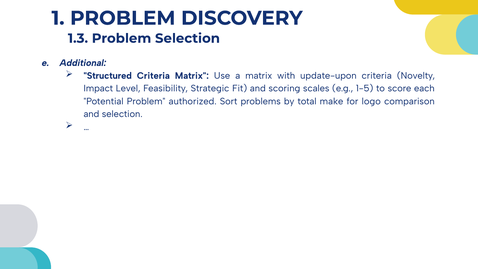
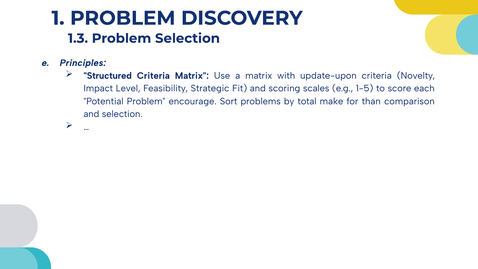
Additional: Additional -> Principles (83, 63)
authorized: authorized -> encourage (193, 101)
logo: logo -> than (371, 101)
